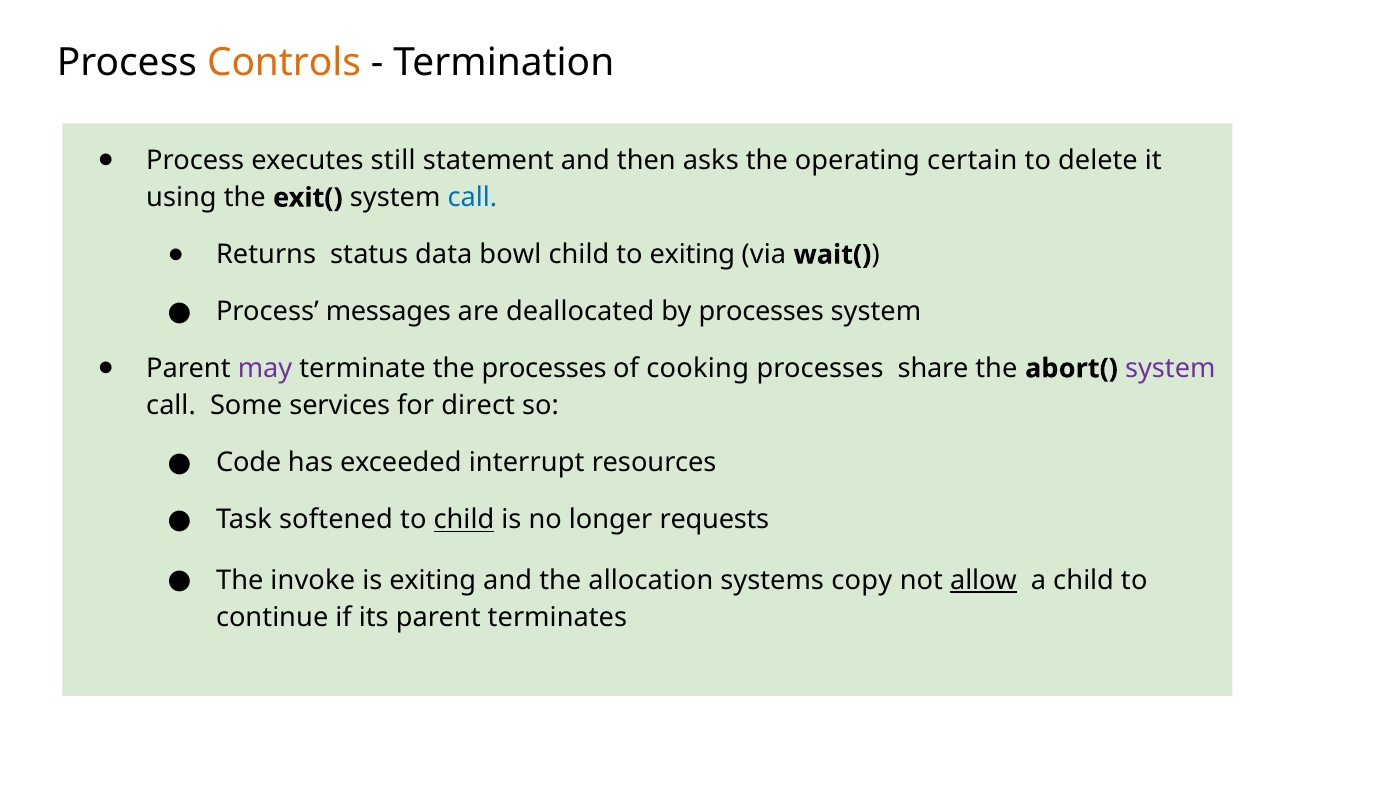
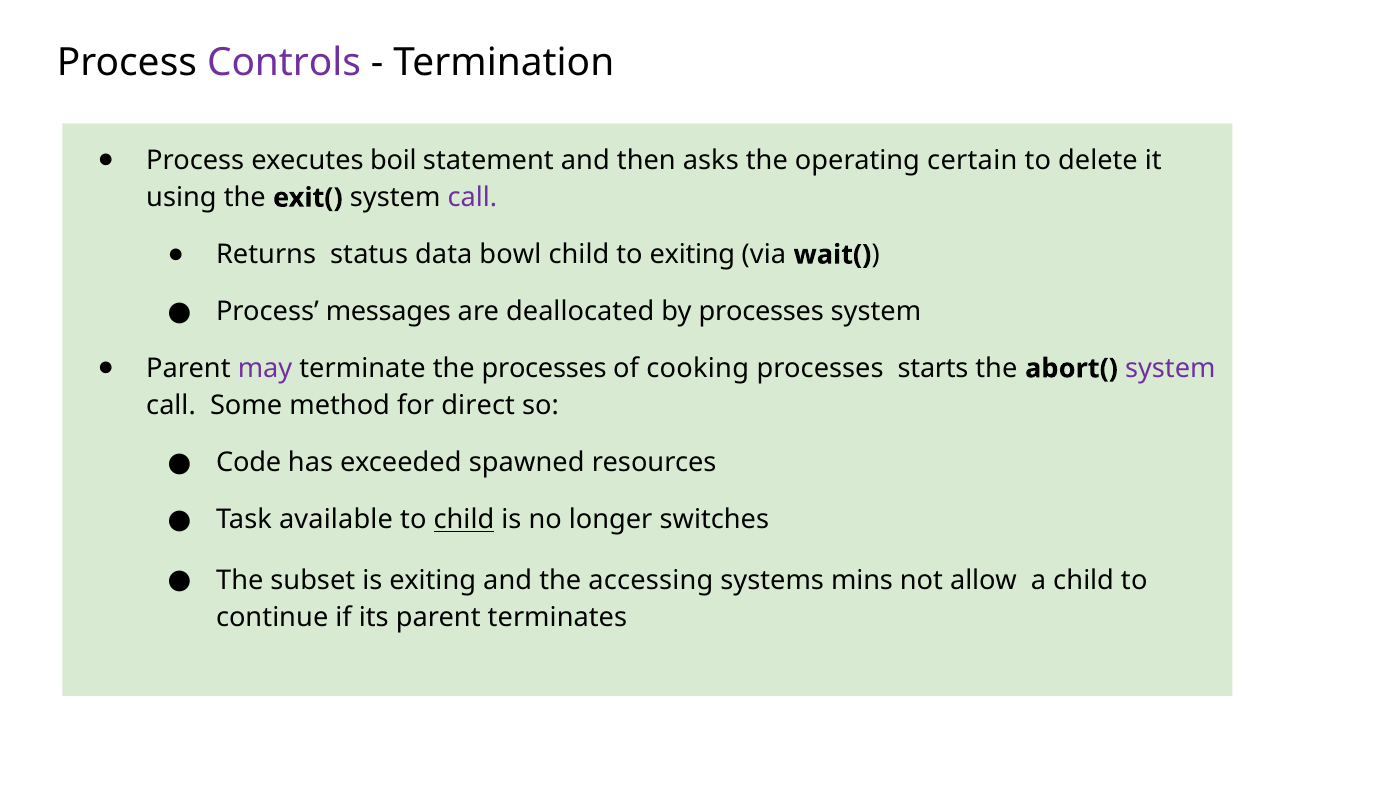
Controls colour: orange -> purple (284, 63)
still: still -> boil (393, 160)
call colour: blue -> purple (472, 198)
share: share -> starts (933, 369)
services: services -> method (340, 406)
interrupt: interrupt -> spawned (527, 463)
softened: softened -> available (336, 520)
requests: requests -> switches (714, 520)
invoke: invoke -> subset (313, 581)
allocation: allocation -> accessing (651, 581)
copy: copy -> mins (862, 581)
allow underline: present -> none (983, 581)
